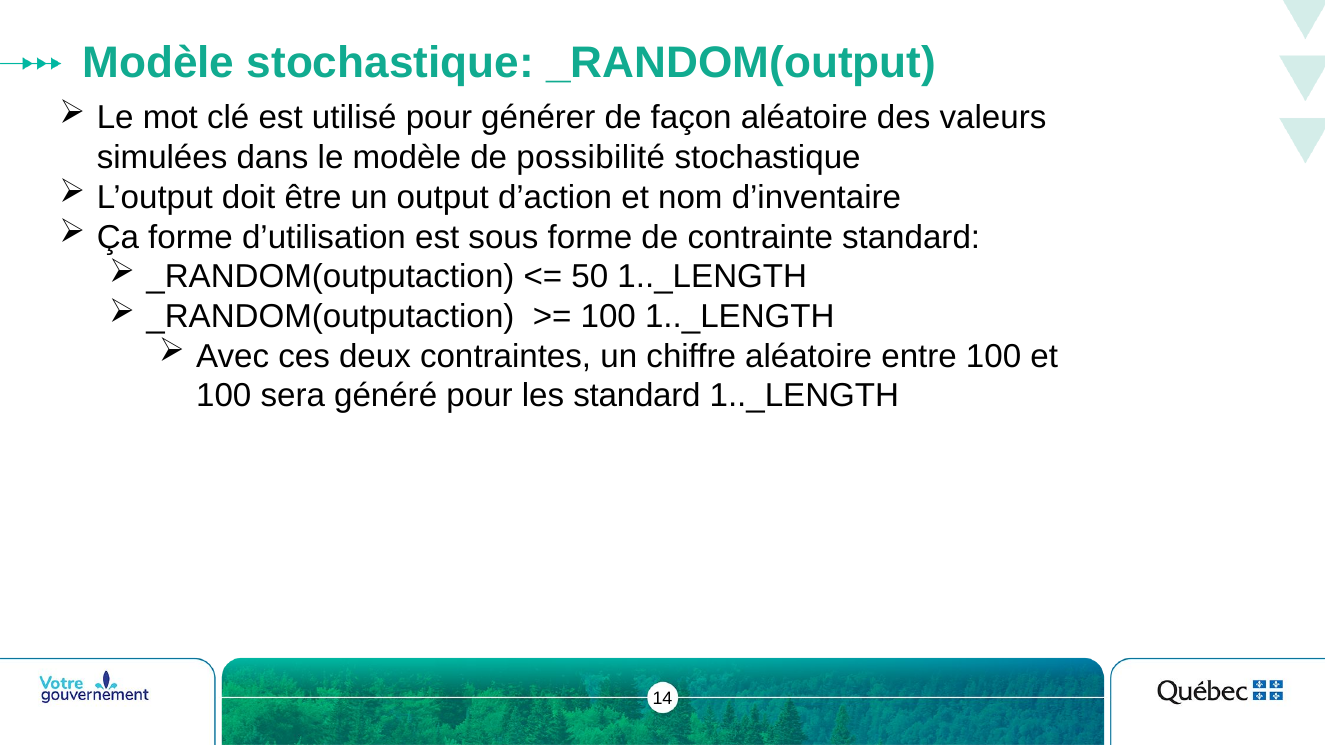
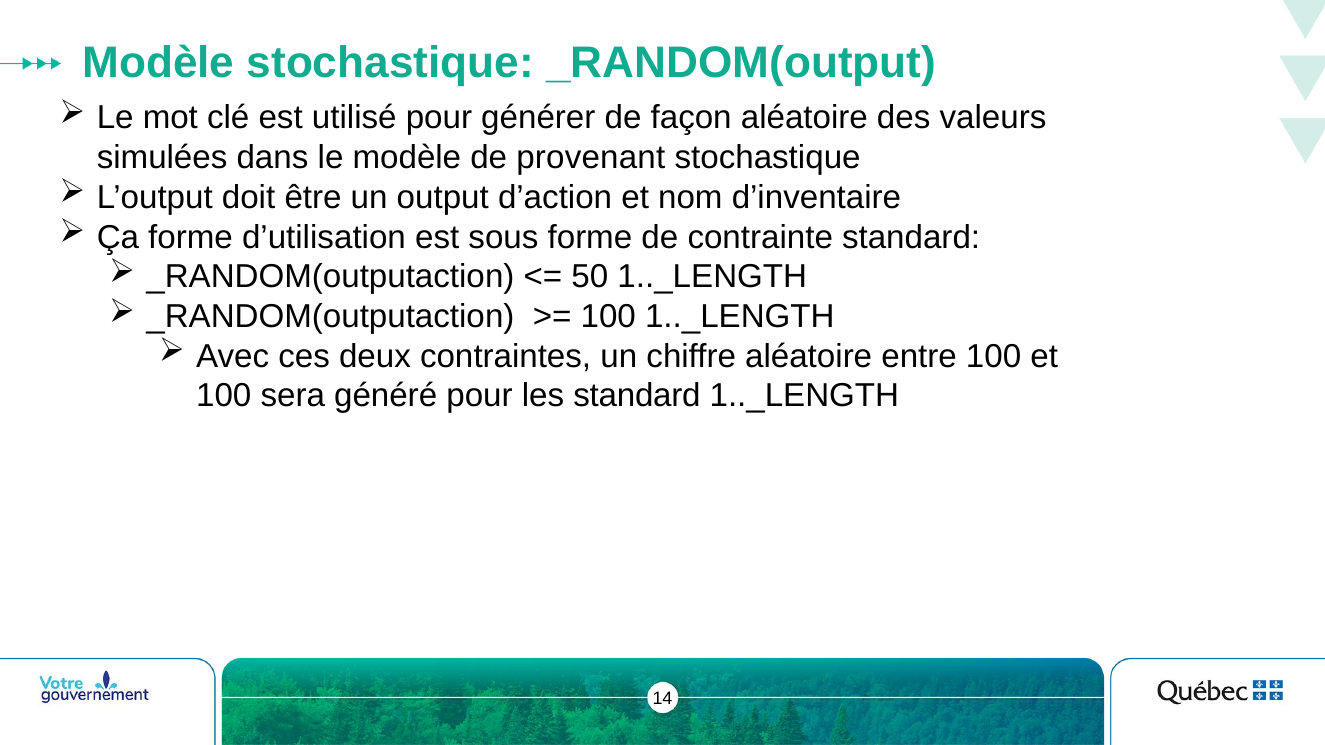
possibilité: possibilité -> provenant (591, 158)
